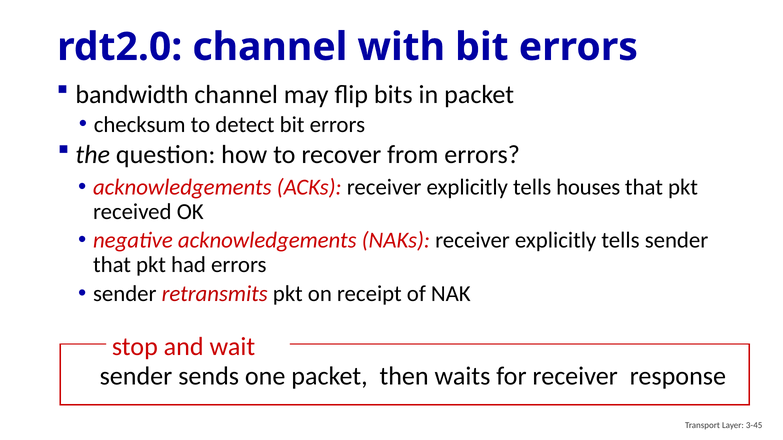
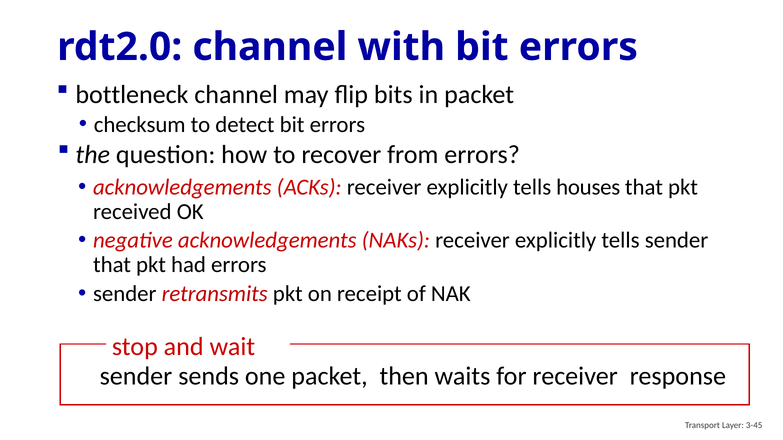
bandwidth: bandwidth -> bottleneck (132, 95)
